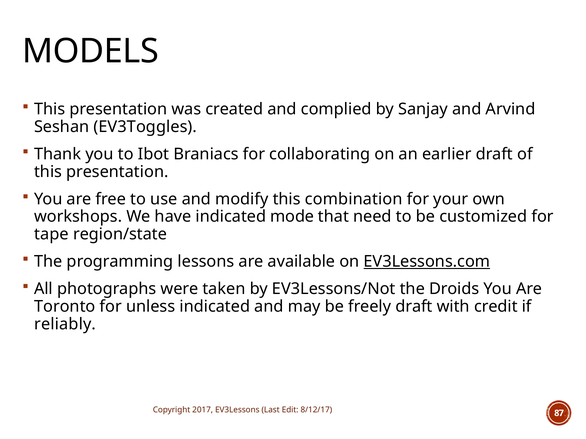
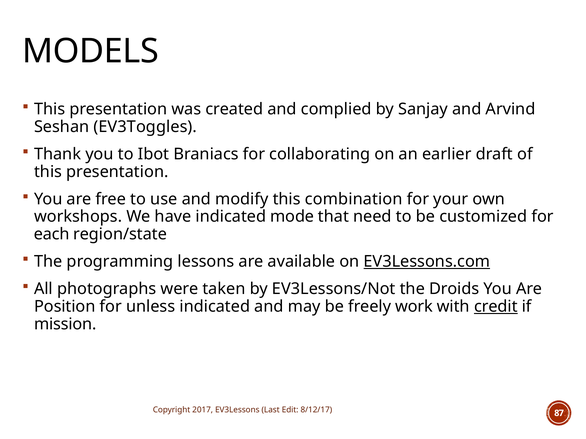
tape: tape -> each (52, 234)
Toronto: Toronto -> Position (65, 307)
freely draft: draft -> work (414, 307)
credit underline: none -> present (496, 307)
reliably: reliably -> mission (65, 324)
